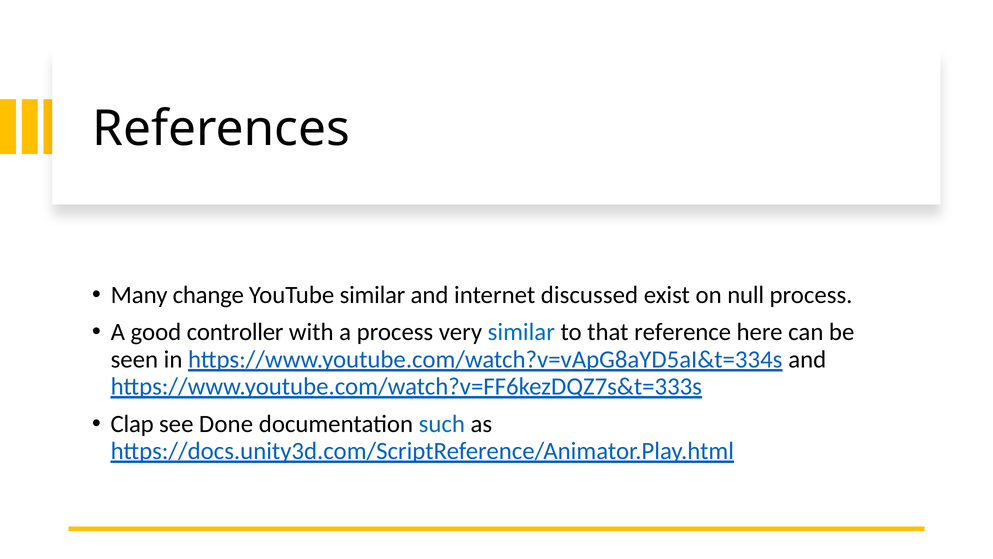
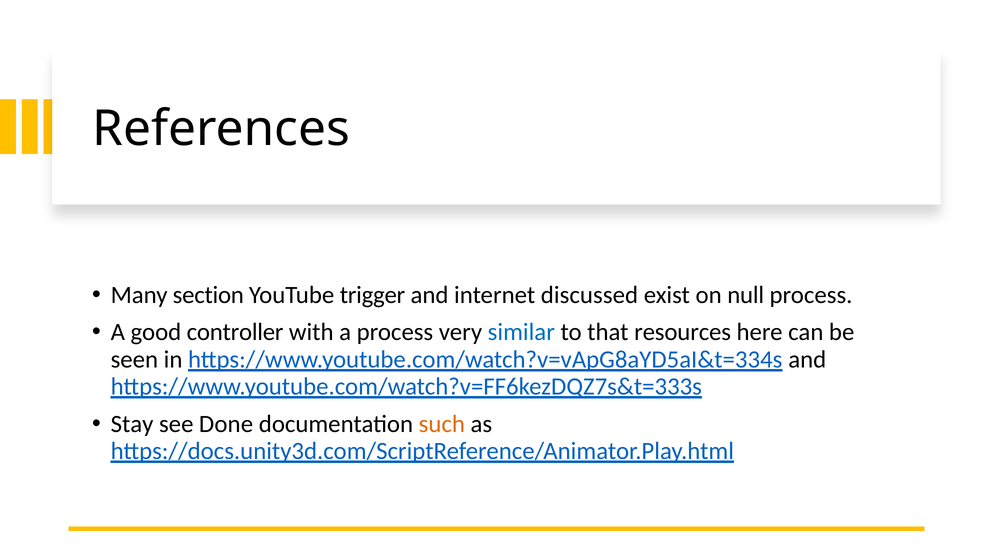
change: change -> section (208, 295)
YouTube similar: similar -> trigger (373, 295)
reference: reference -> resources (683, 332)
Clap: Clap -> Stay (132, 424)
such colour: blue -> orange (442, 424)
